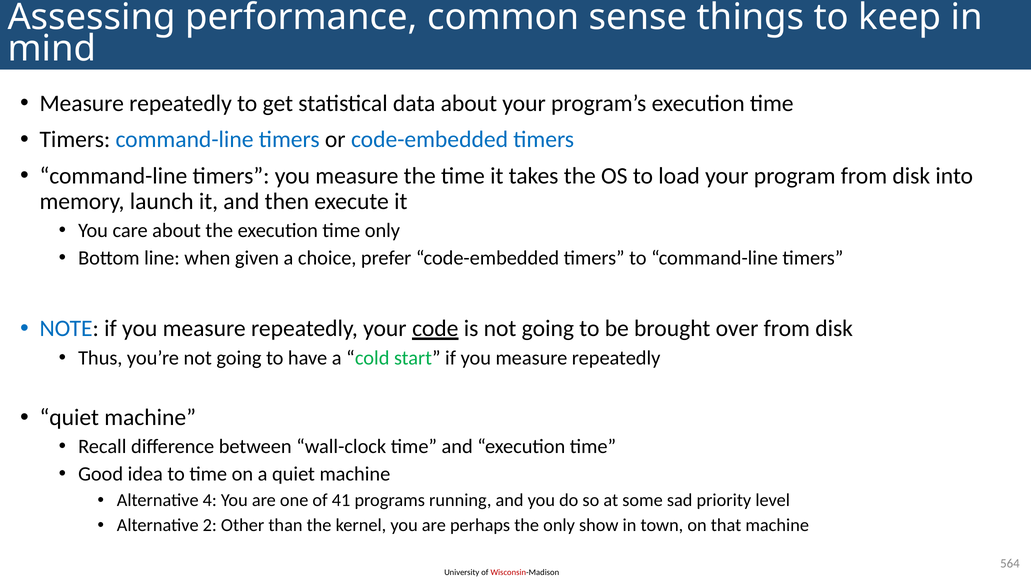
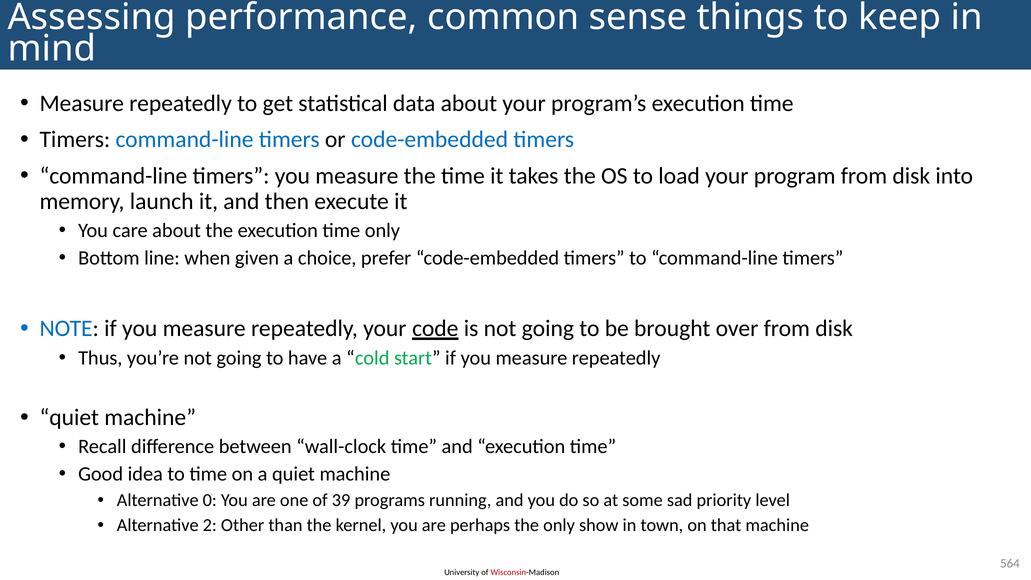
4: 4 -> 0 (210, 500)
41: 41 -> 39 (341, 500)
